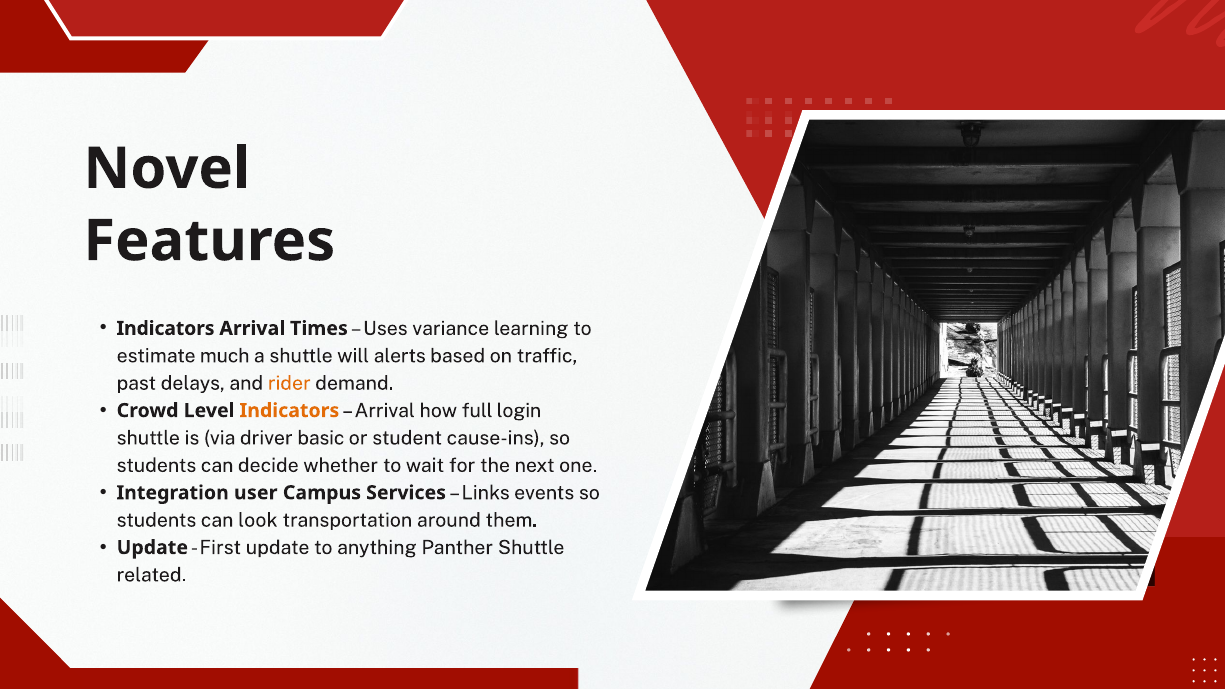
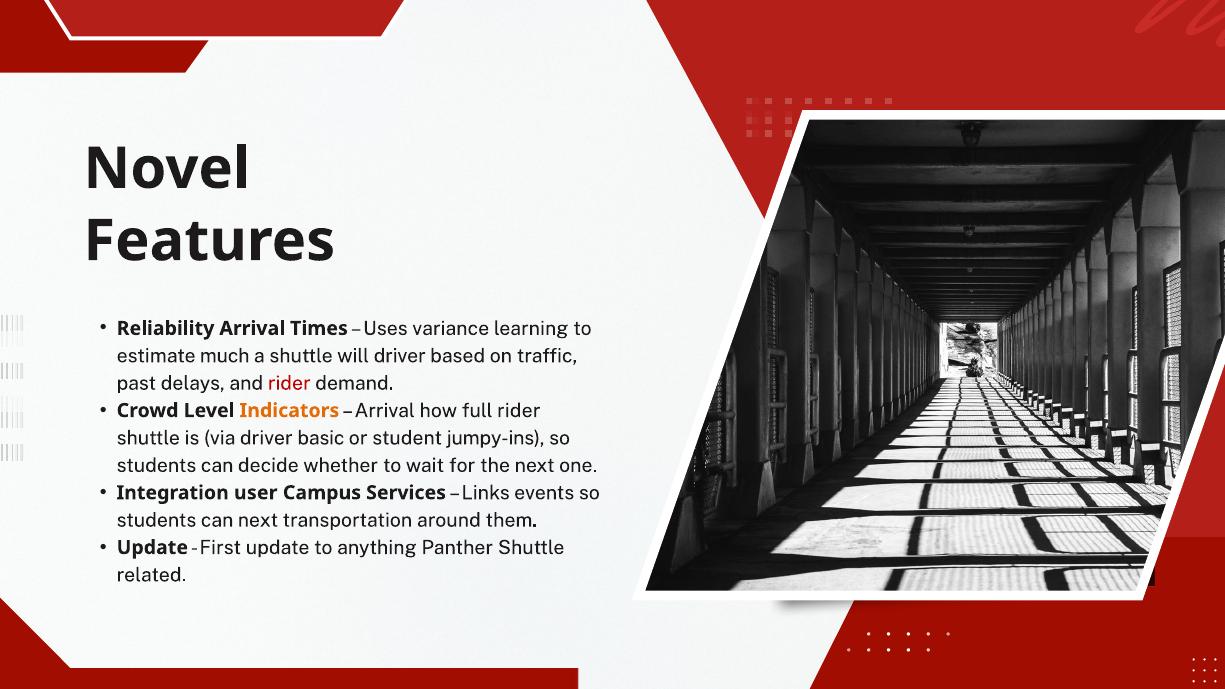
Indicators: Indicators -> Reliability (165, 328)
will alerts: alerts -> driver (400, 356)
rider colour: orange -> red (289, 383)
full login: login -> rider (519, 411)
cause-ins: cause-ins -> jumpy-ins (496, 438)
can look: look -> next (258, 520)
